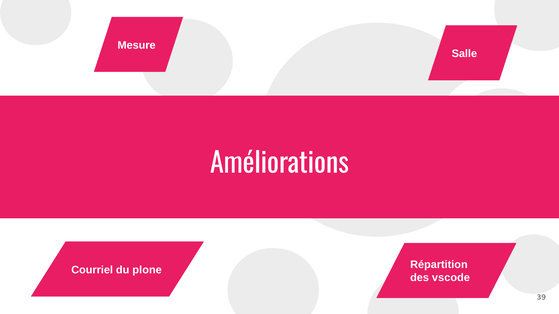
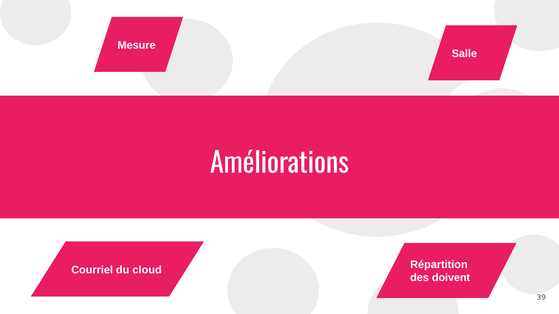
plone: plone -> cloud (147, 270)
vscode: vscode -> doivent (451, 278)
